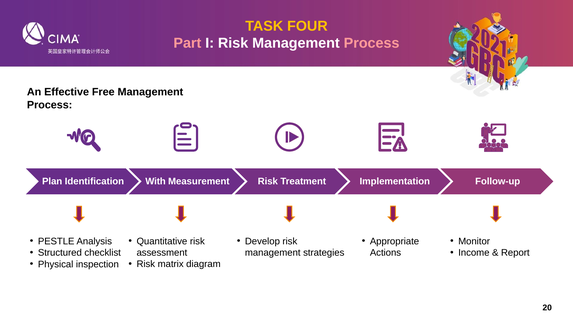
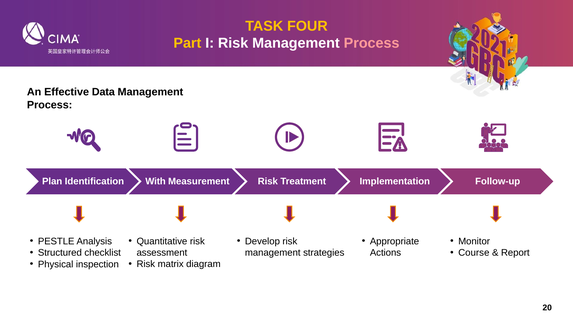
Part colour: pink -> yellow (187, 43)
Free: Free -> Data (103, 92)
Income: Income -> Course (474, 253)
